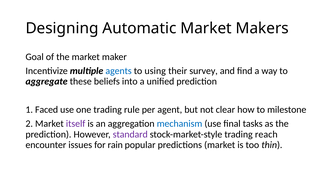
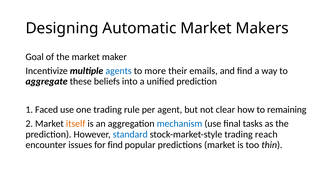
using: using -> more (155, 71)
survey: survey -> emails (204, 71)
milestone: milestone -> remaining (287, 109)
itself colour: purple -> orange (76, 123)
standard colour: purple -> blue (130, 134)
for rain: rain -> find (115, 144)
